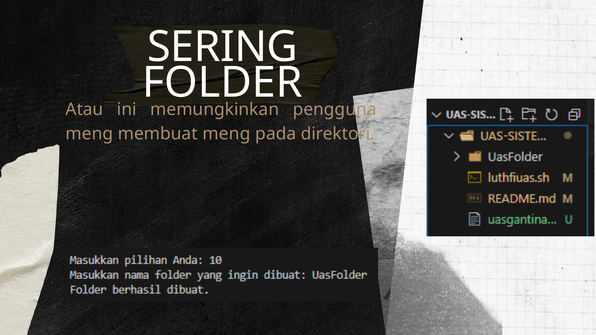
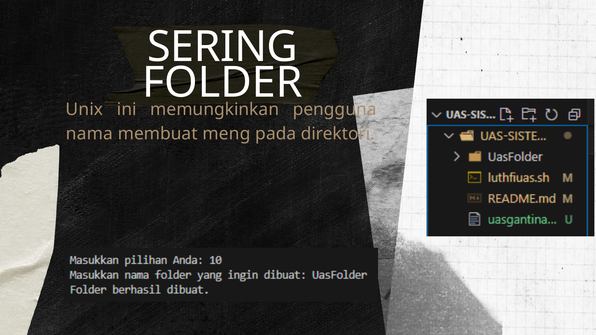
Atau: Atau -> Unix (84, 109)
meng: meng -> nama (89, 134)
